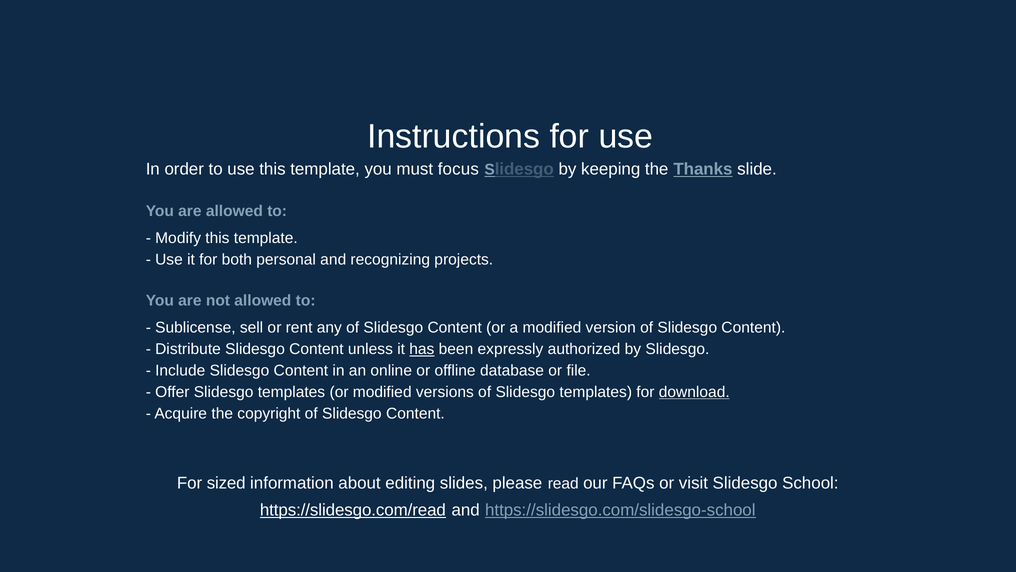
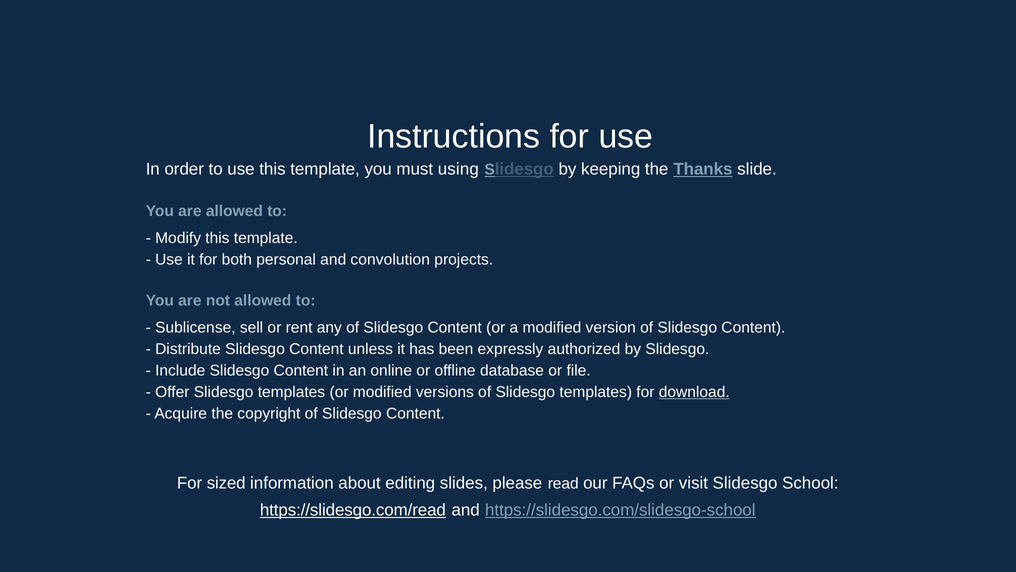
focus: focus -> using (458, 169)
recognizing: recognizing -> convolution (390, 259)
has underline: present -> none (422, 349)
